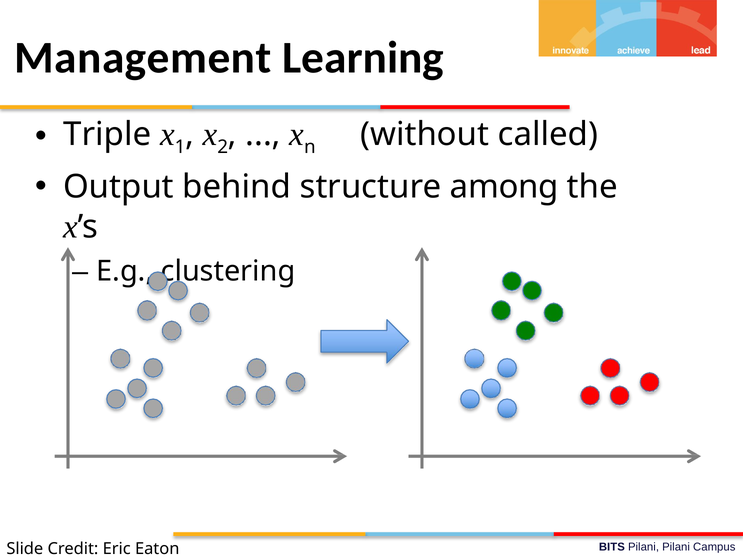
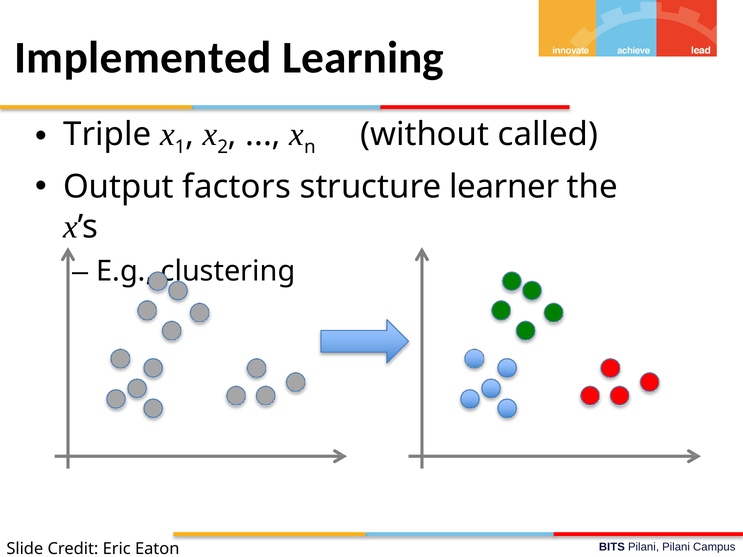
Management: Management -> Implemented (143, 58)
behind: behind -> factors (237, 187)
among: among -> learner (504, 187)
